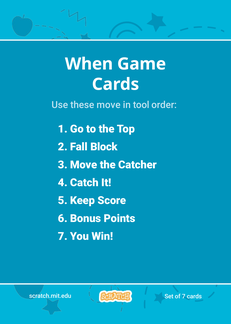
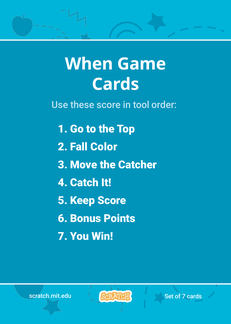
these move: move -> score (109, 105)
Block: Block -> Color (104, 147)
